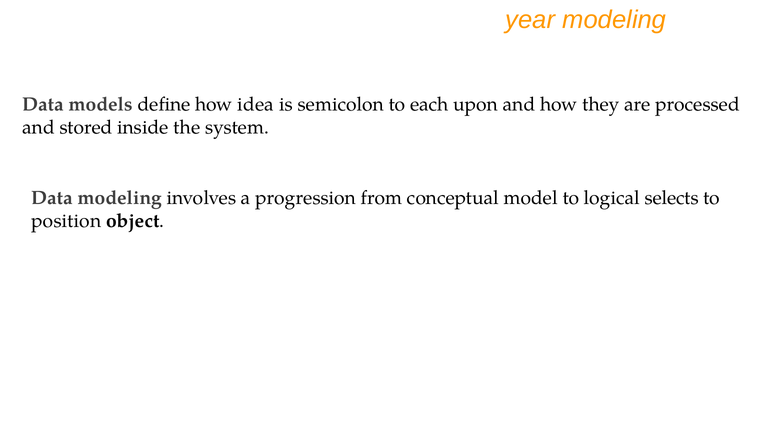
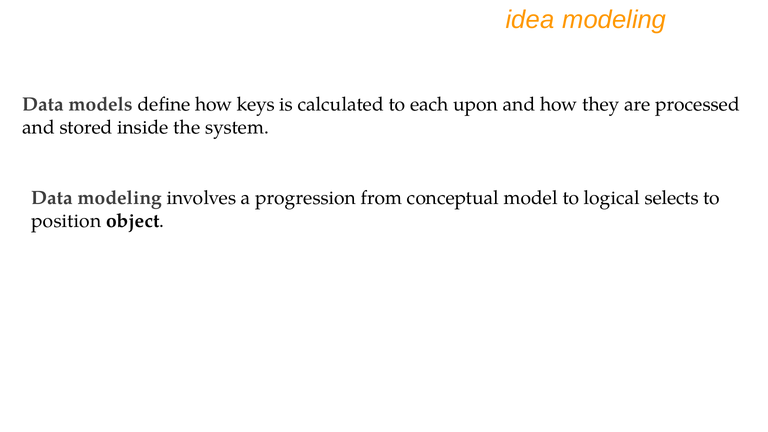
year: year -> idea (530, 20)
idea: idea -> keys (256, 105)
semicolon: semicolon -> calculated (341, 105)
